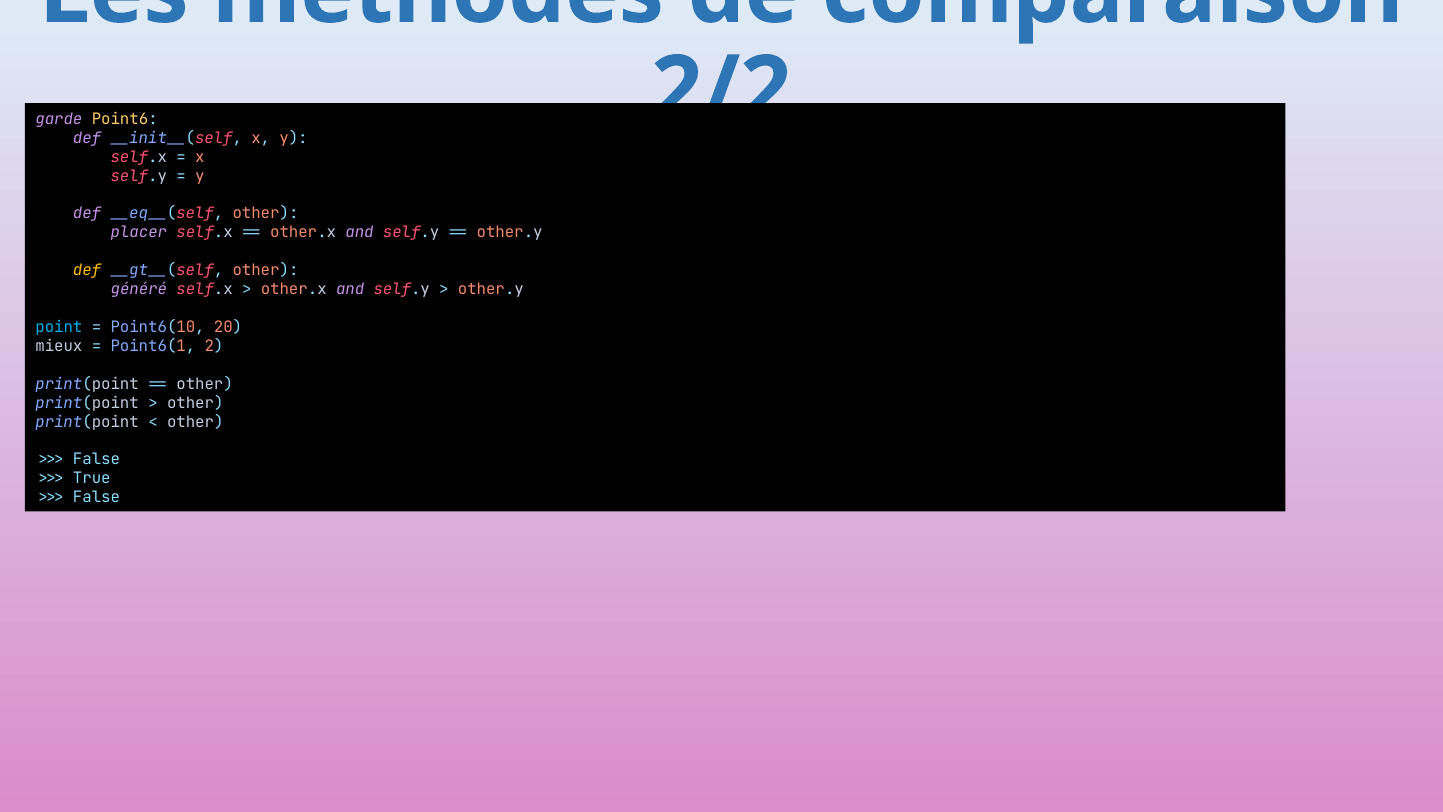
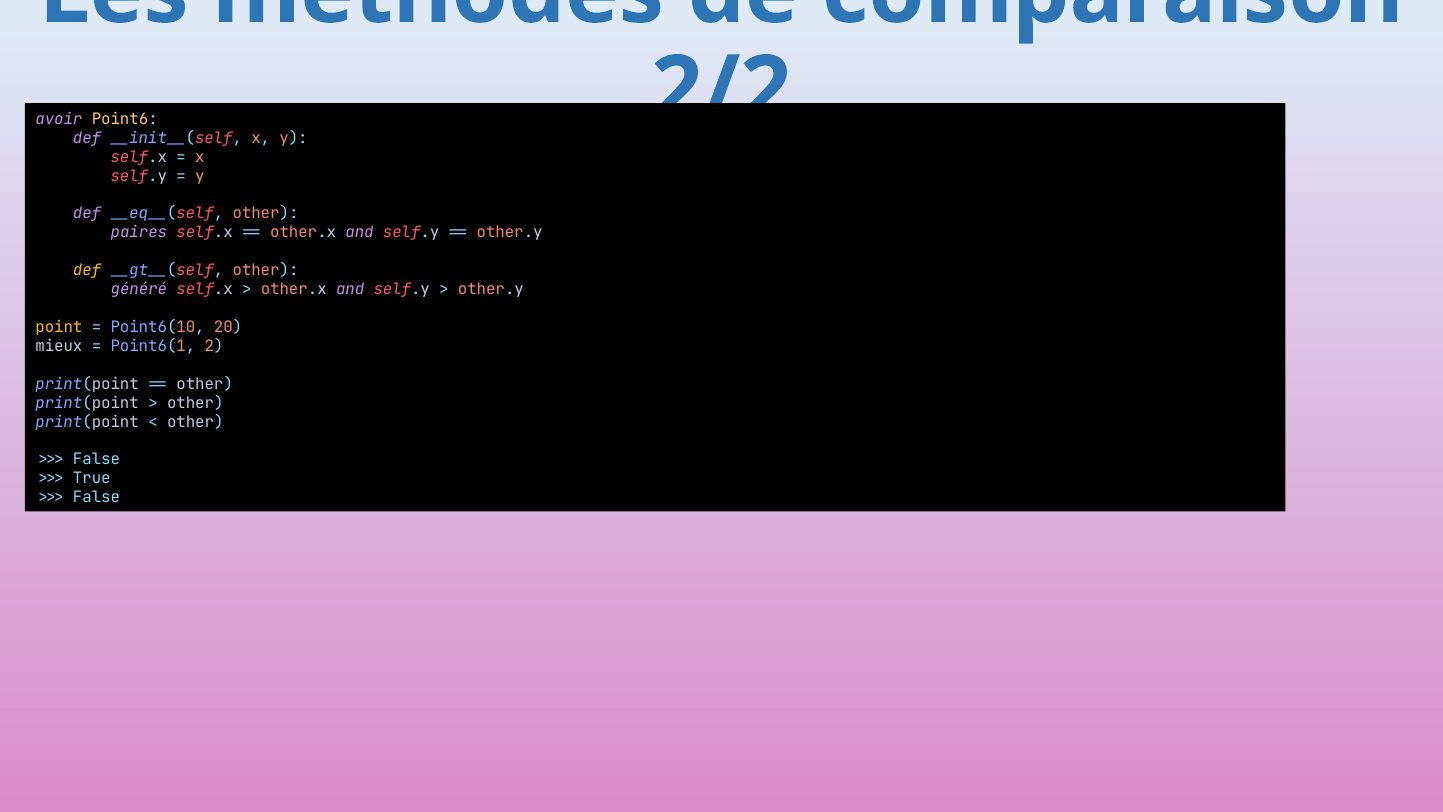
garde: garde -> avoir (59, 119)
placer: placer -> paires (139, 233)
point colour: light blue -> yellow (59, 327)
